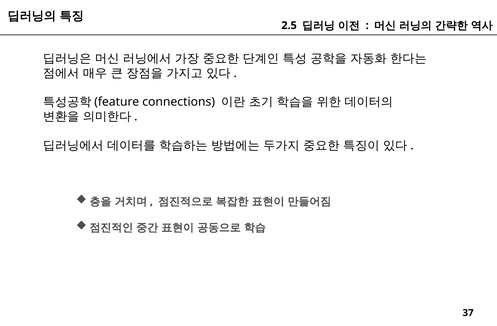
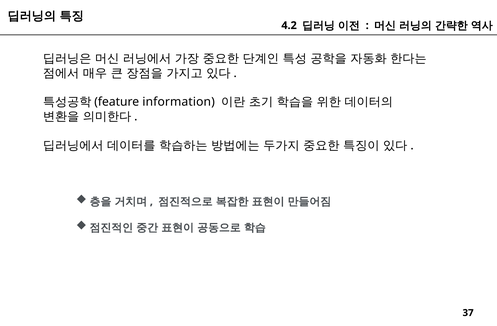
2.5: 2.5 -> 4.2 (289, 25)
connections: connections -> information (179, 102)
